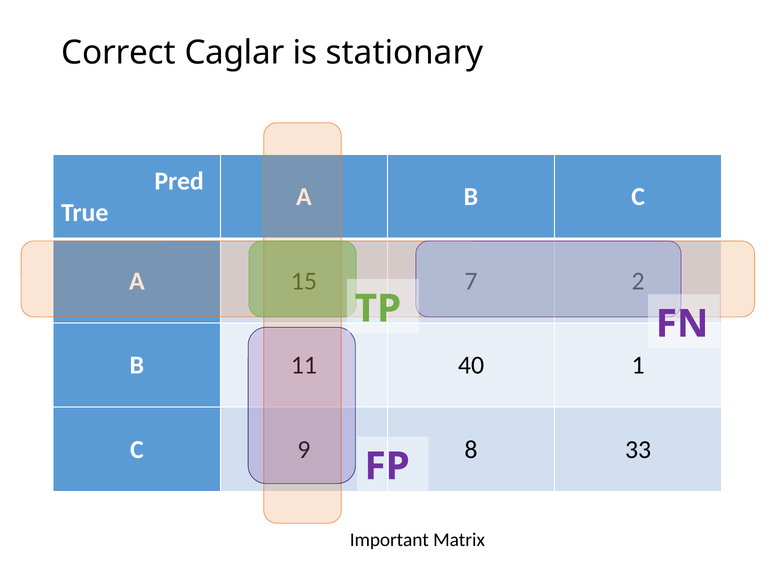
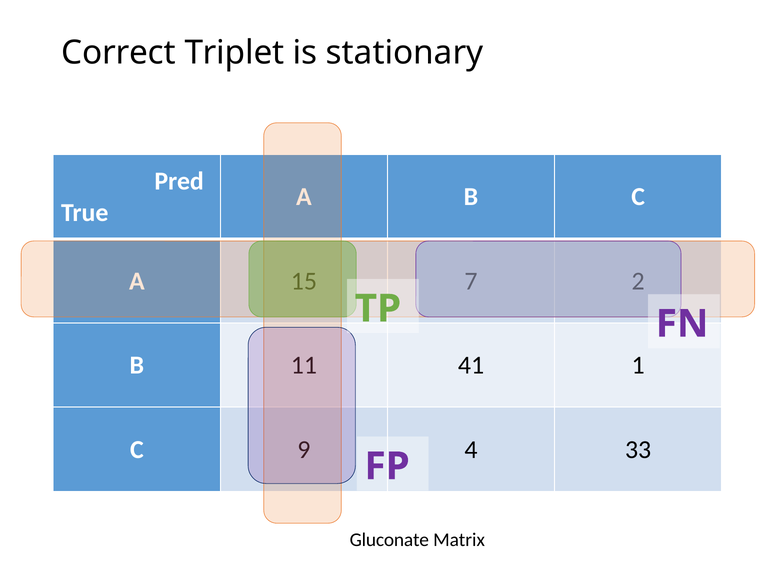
Caglar: Caglar -> Triplet (234, 53)
40: 40 -> 41 (471, 365)
8: 8 -> 4 (471, 450)
Important: Important -> Gluconate (389, 540)
